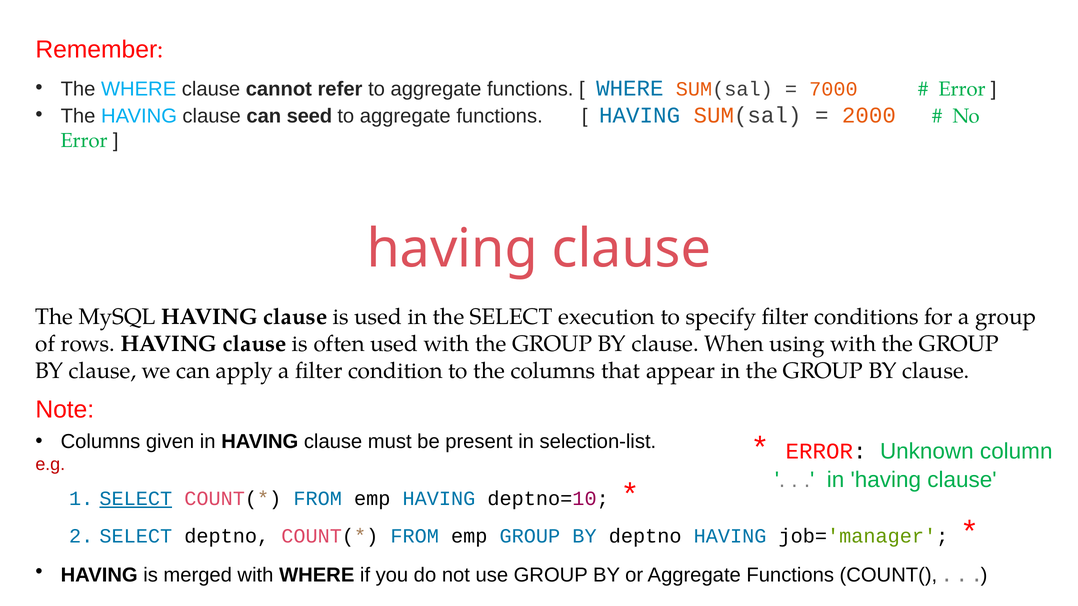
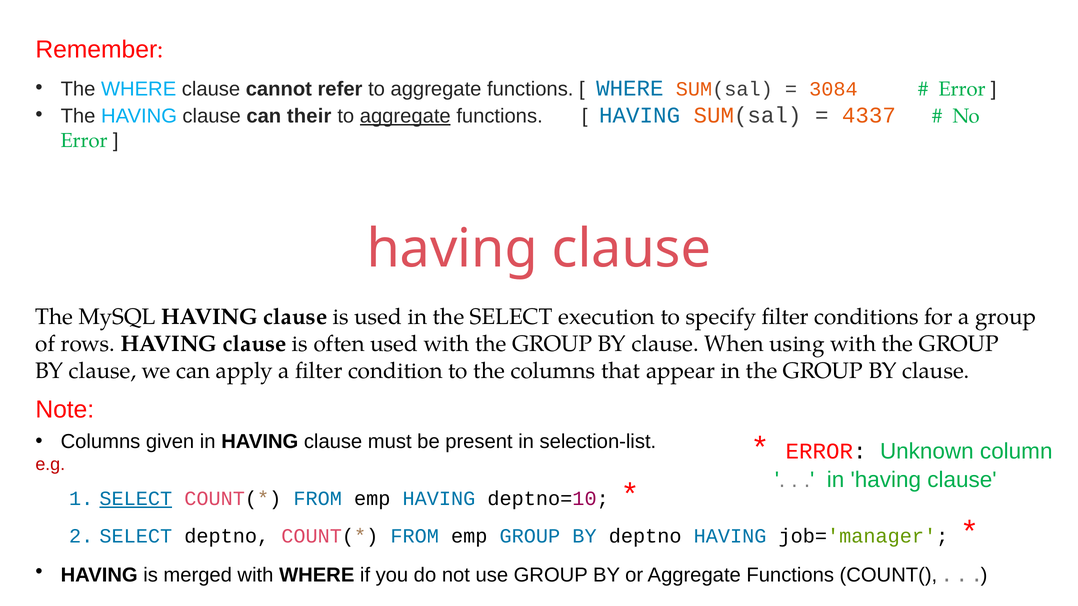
7000: 7000 -> 3084 (833, 89)
seed: seed -> their (309, 116)
aggregate underline: none -> present (405, 116)
2000: 2000 -> 4337 (869, 115)
